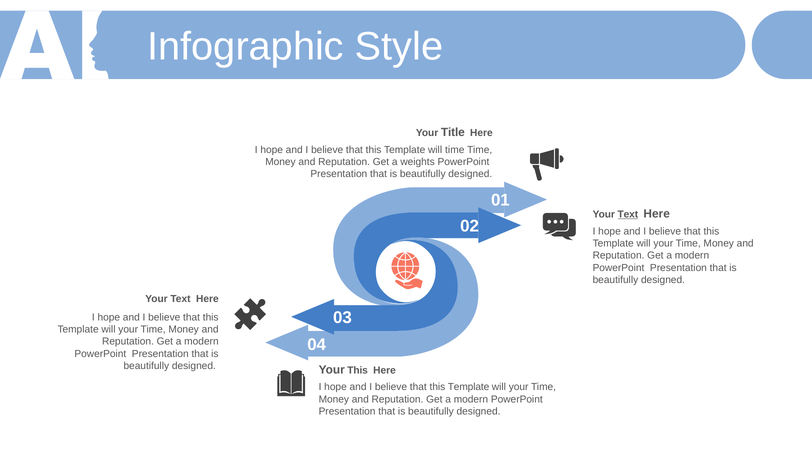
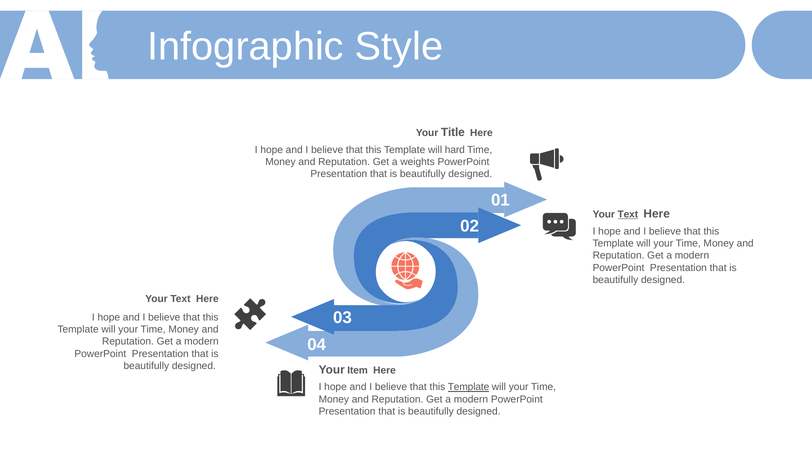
will time: time -> hard (455, 150)
Your This: This -> Item (358, 370)
Template underline: none -> present (469, 387)
